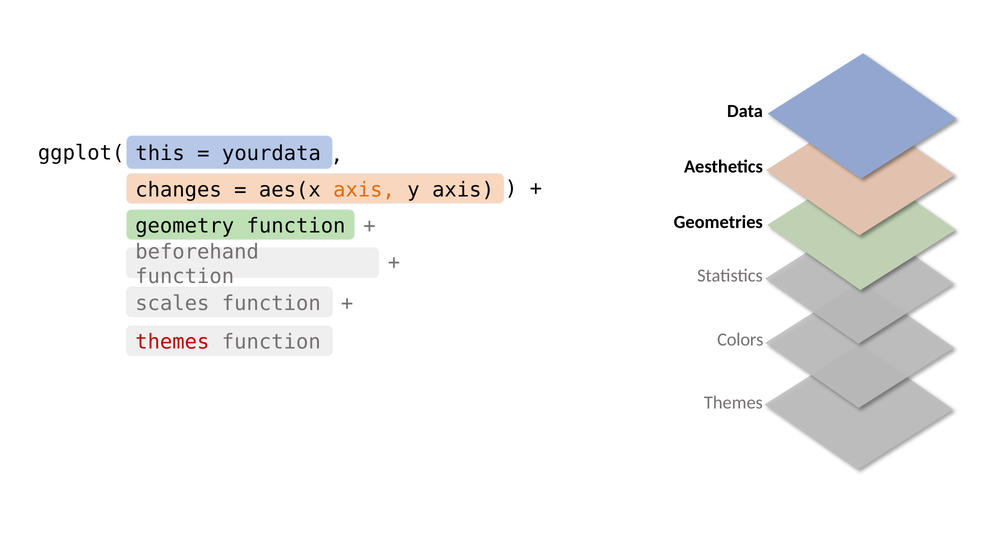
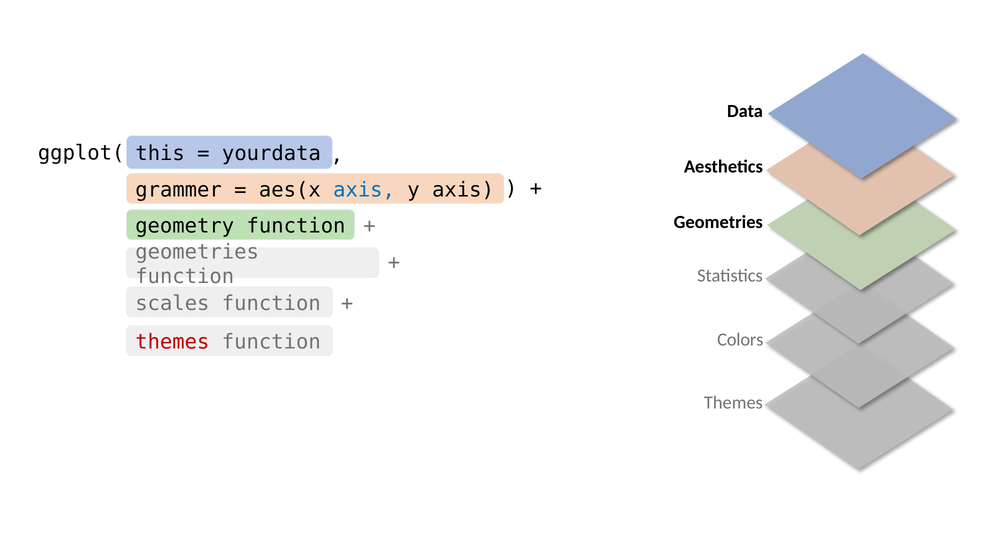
changes: changes -> grammer (179, 190)
axis colour: orange -> blue (364, 190)
beforehand: beforehand -> geometries (197, 252)
